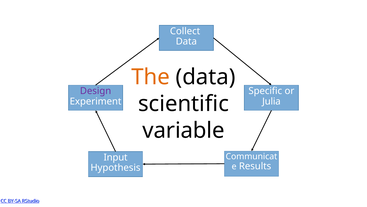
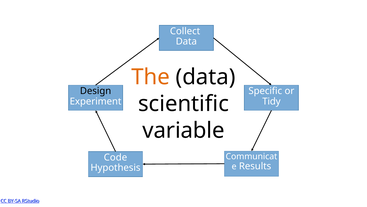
Design colour: purple -> black (96, 91)
Julia: Julia -> Tidy (271, 101)
Input: Input -> Code (115, 157)
